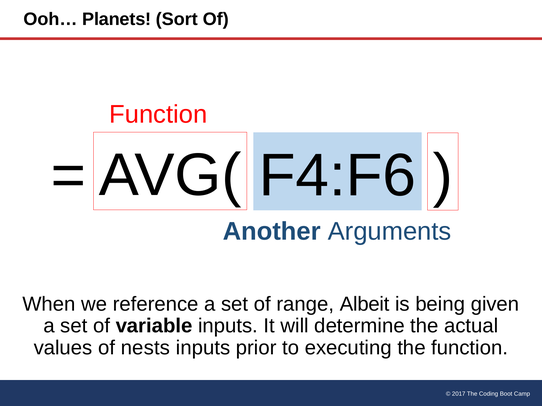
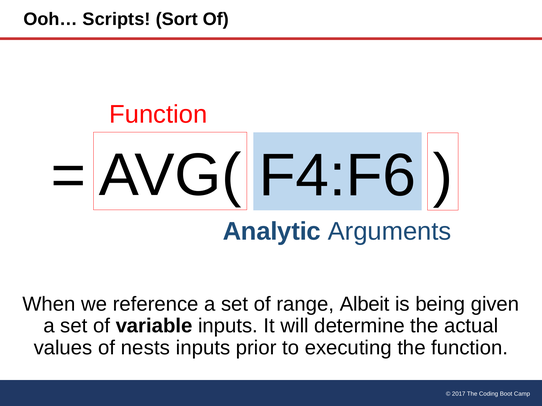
Planets: Planets -> Scripts (117, 19)
Another: Another -> Analytic (272, 232)
